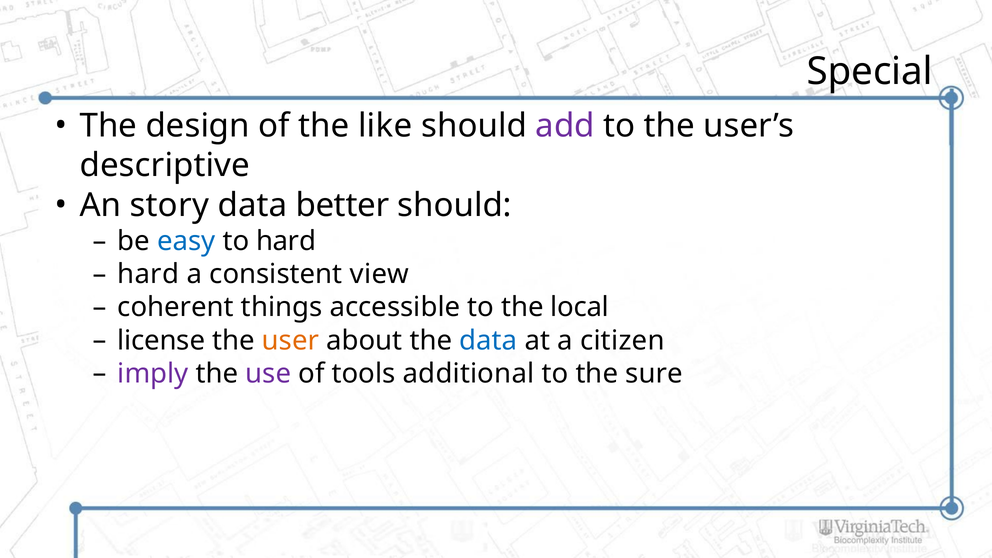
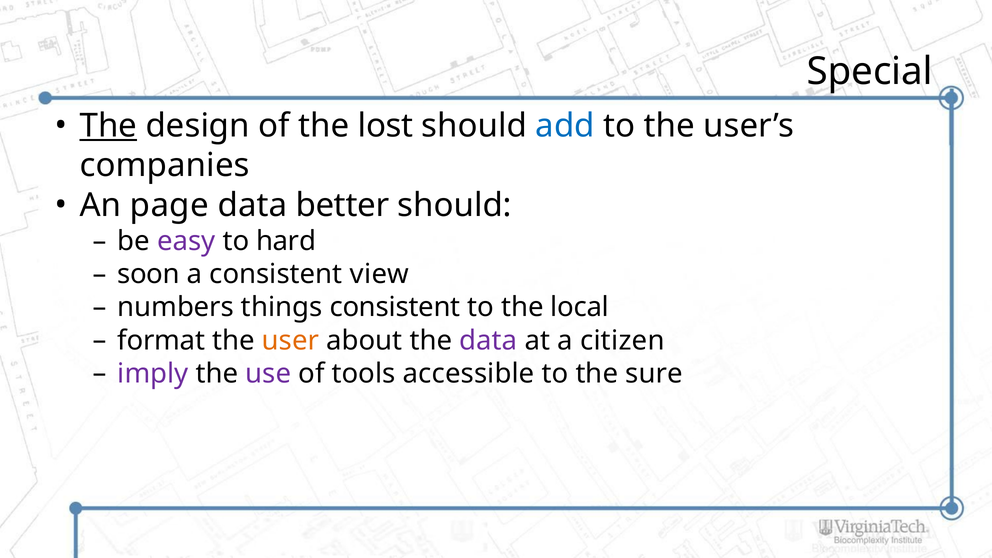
The underline: none -> present (108, 126)
like: like -> lost (386, 126)
add colour: purple -> blue (565, 126)
descriptive: descriptive -> companies (165, 166)
story: story -> page (169, 205)
easy colour: blue -> purple (186, 241)
hard: hard -> soon (149, 274)
coherent: coherent -> numbers (176, 307)
things accessible: accessible -> consistent (395, 307)
license: license -> format (161, 340)
data colour: blue -> purple (488, 340)
additional: additional -> accessible (469, 374)
